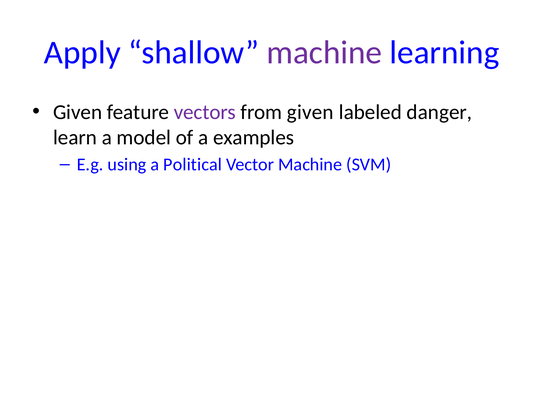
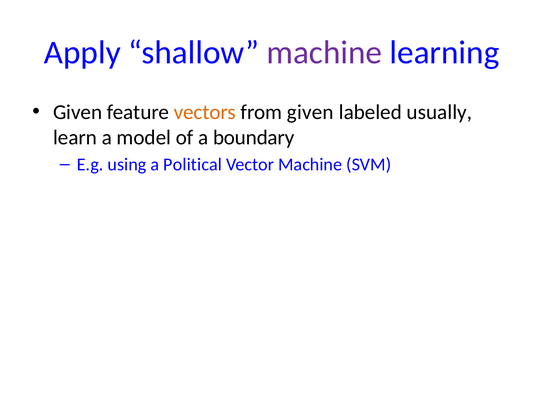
vectors colour: purple -> orange (205, 112)
danger: danger -> usually (439, 112)
examples: examples -> boundary (254, 137)
